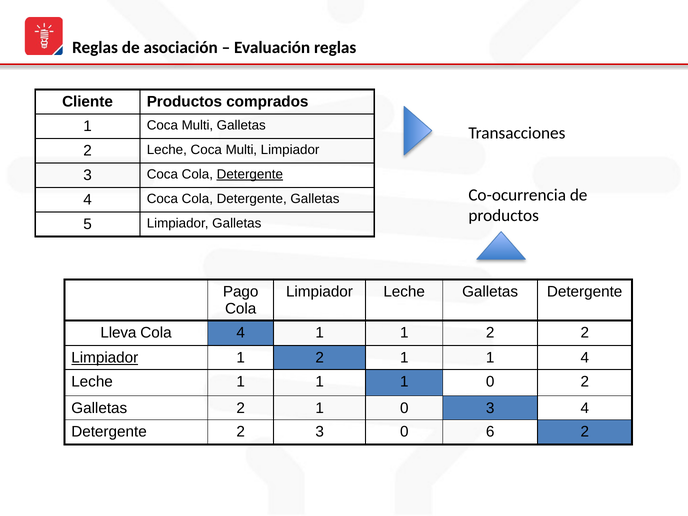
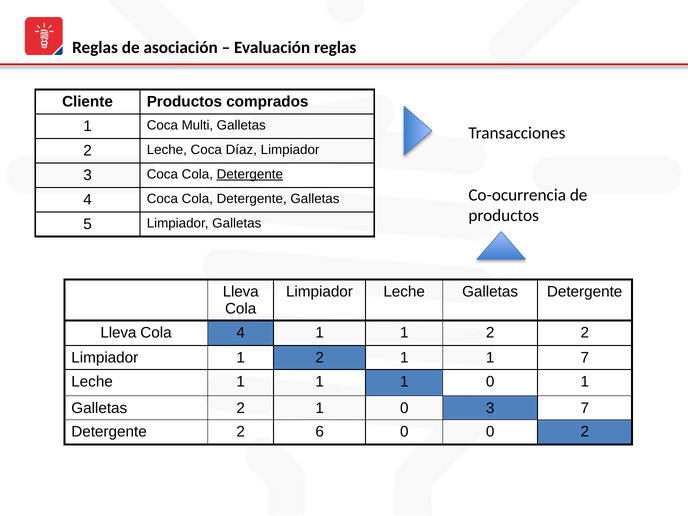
Leche Coca Multi: Multi -> Díaz (241, 150)
Pago: Pago -> Lleva (241, 292)
Limpiador underline: present -> none (105, 358)
1 4: 4 -> 7 (585, 358)
0 2: 2 -> 1 (585, 382)
3 4: 4 -> 7 (585, 408)
2 3: 3 -> 6 (320, 432)
0 6: 6 -> 0 (490, 432)
